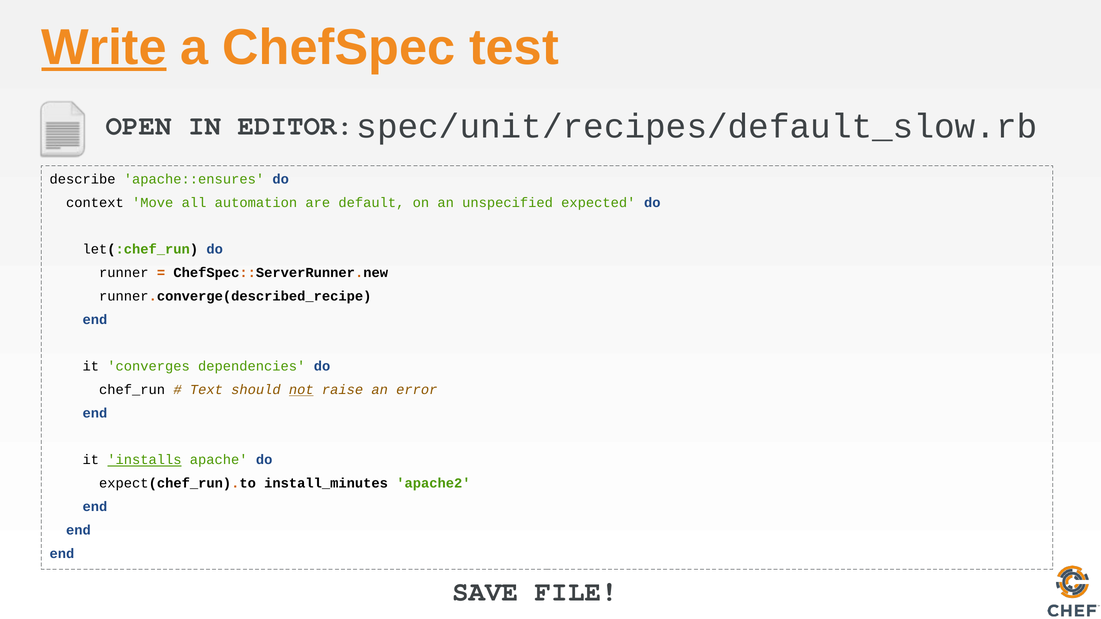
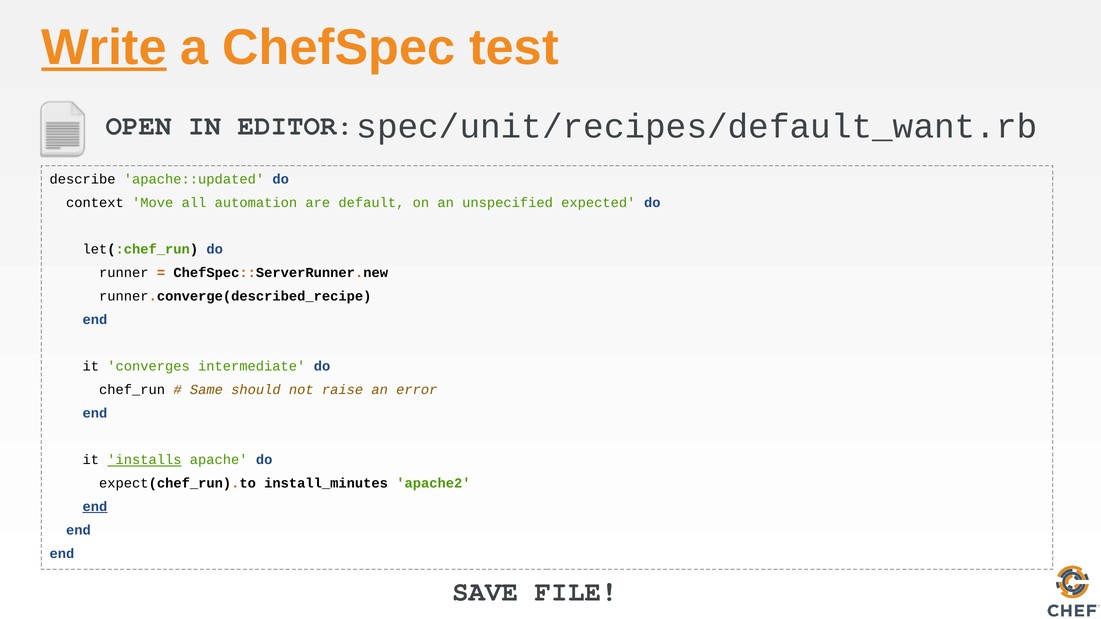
spec/unit/recipes/default_slow.rb: spec/unit/recipes/default_slow.rb -> spec/unit/recipes/default_want.rb (697, 126)
apache::ensures: apache::ensures -> apache::updated (194, 179)
dependencies: dependencies -> intermediate (252, 367)
Text: Text -> Same (206, 390)
not underline: present -> none (301, 390)
end underline: none -> present (95, 507)
